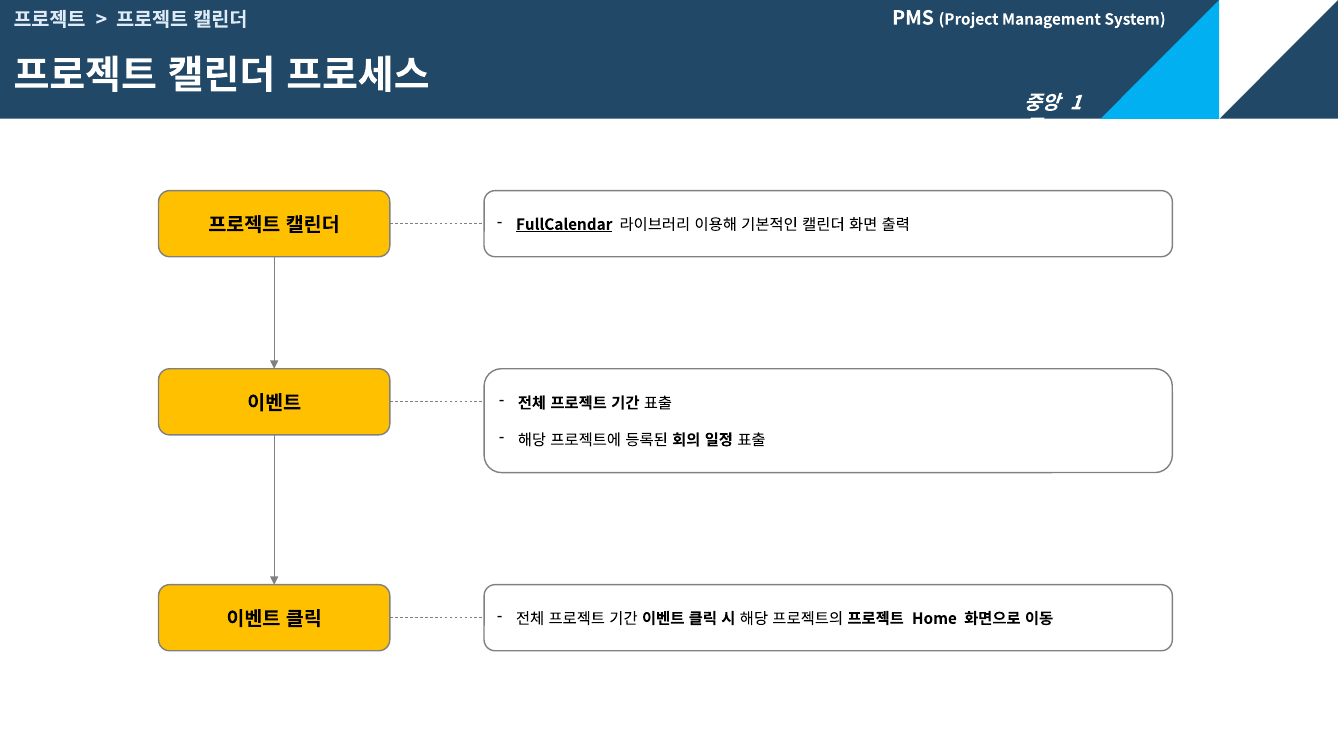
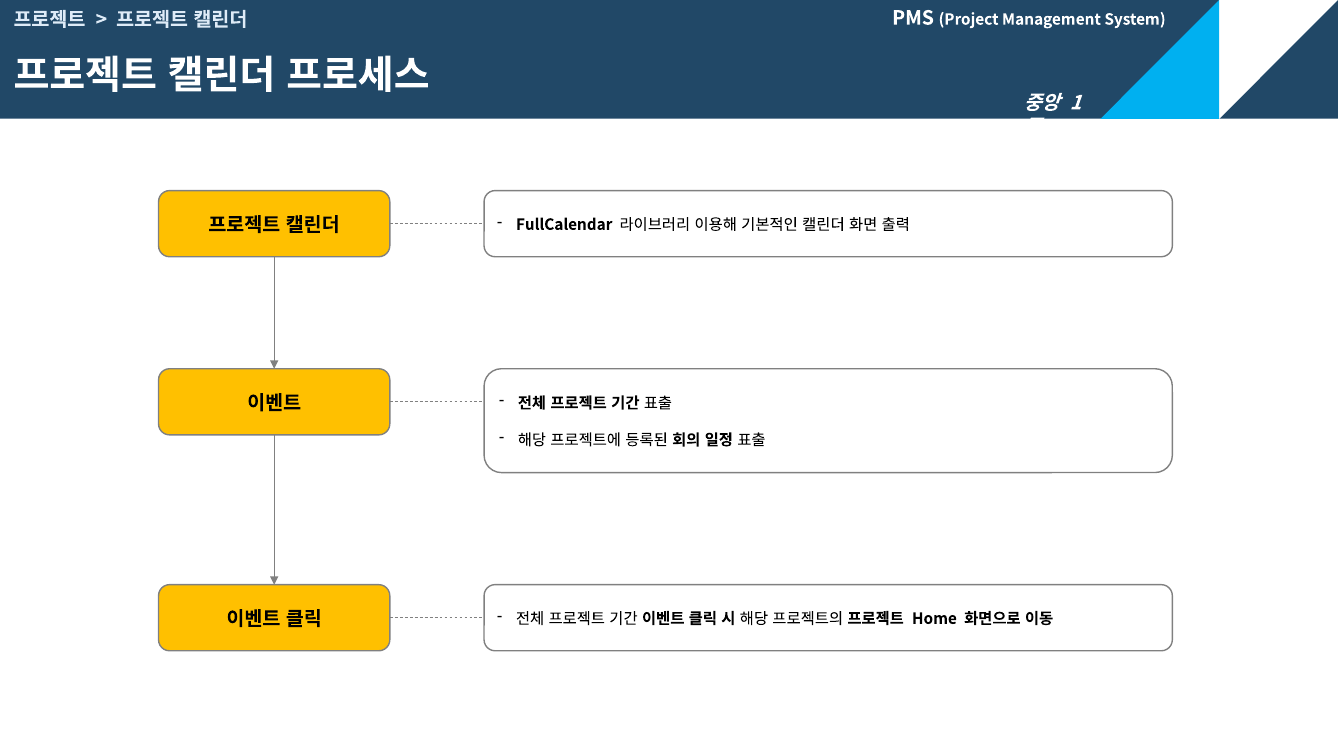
FullCalendar underline: present -> none (564, 225)
